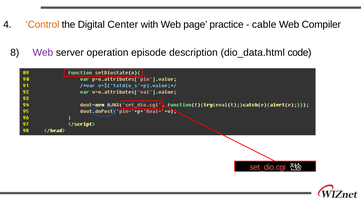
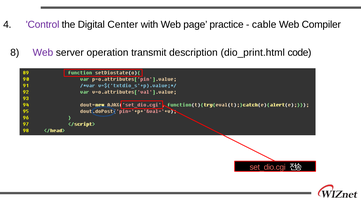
Control colour: orange -> purple (43, 24)
episode: episode -> transmit (149, 53)
dio_data.html: dio_data.html -> dio_print.html (253, 53)
